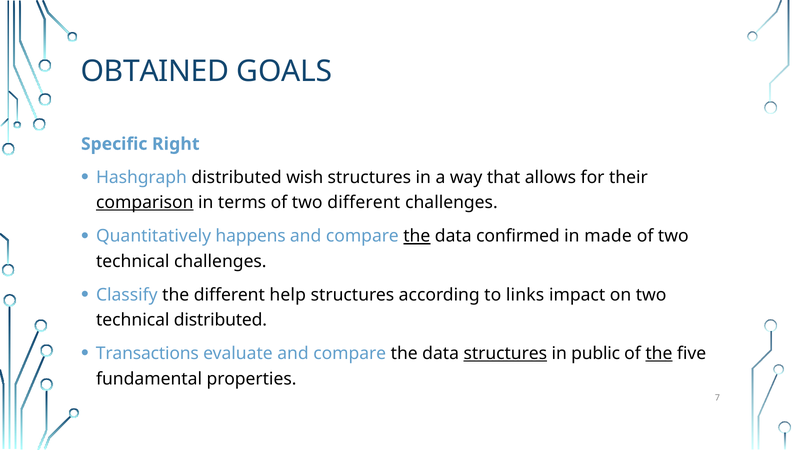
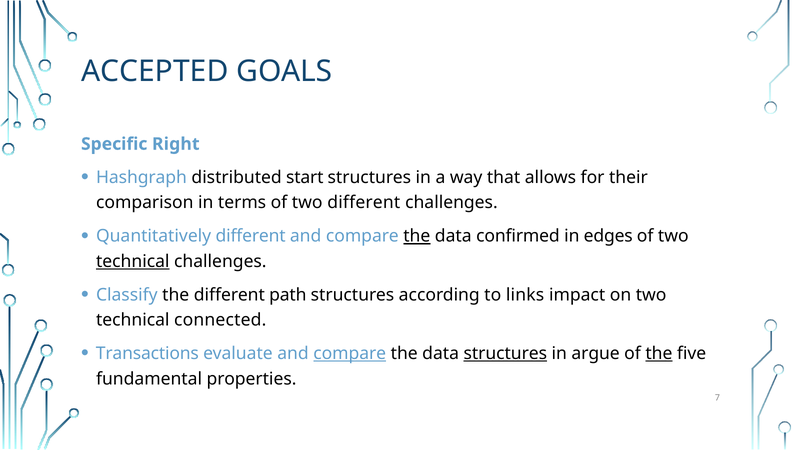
OBTAINED: OBTAINED -> ACCEPTED (155, 71)
wish: wish -> start (305, 178)
comparison underline: present -> none (145, 203)
Quantitatively happens: happens -> different (251, 237)
made: made -> edges (608, 237)
technical underline: none -> present (133, 262)
help: help -> path (288, 295)
technical distributed: distributed -> connected (220, 320)
compare underline: none -> present (350, 354)
public: public -> argue (596, 354)
